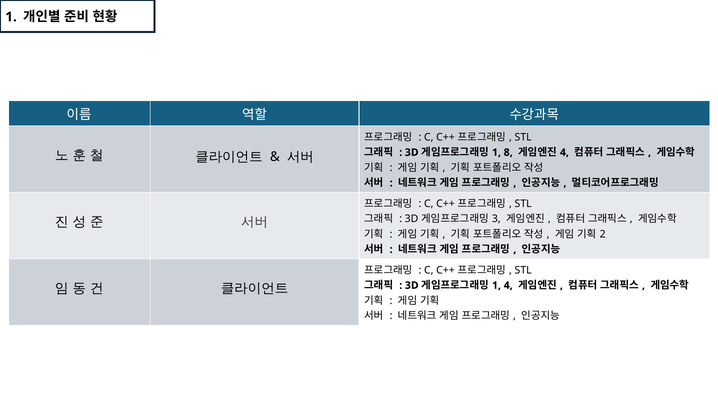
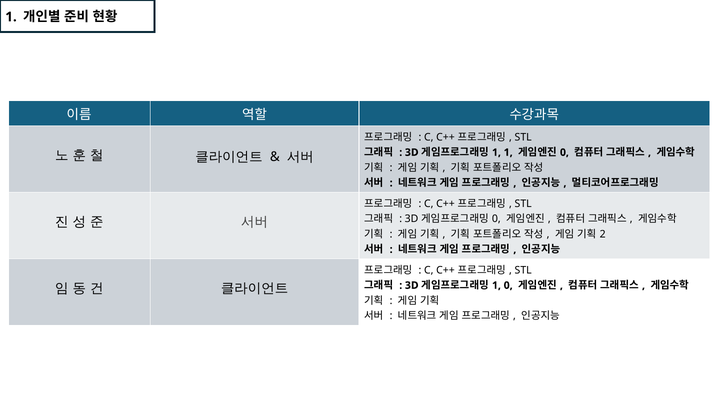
1 8: 8 -> 1 (508, 152)
4: 4 -> 0 (564, 152)
3: 3 -> 0 (496, 219)
1 4: 4 -> 0 (508, 285)
